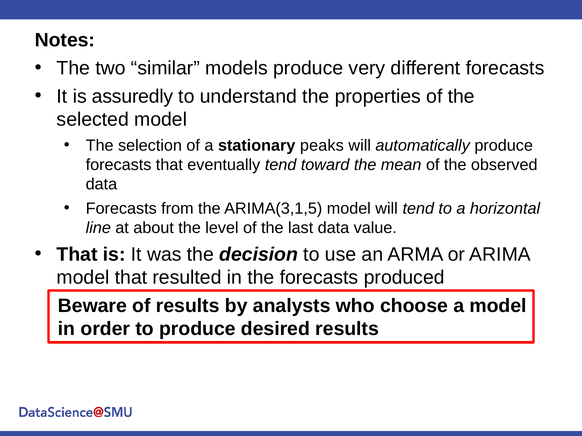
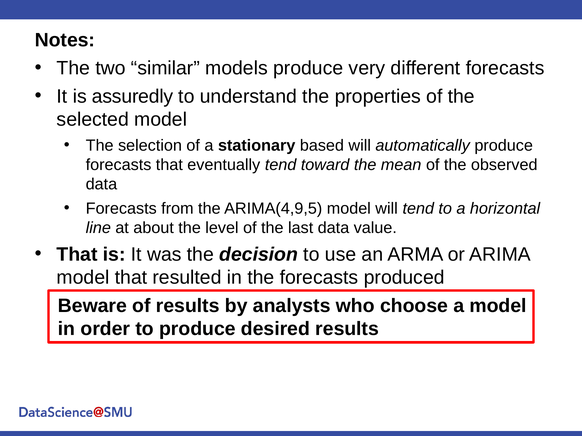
peaks: peaks -> based (322, 146)
ARIMA(3,1,5: ARIMA(3,1,5 -> ARIMA(4,9,5 (273, 209)
